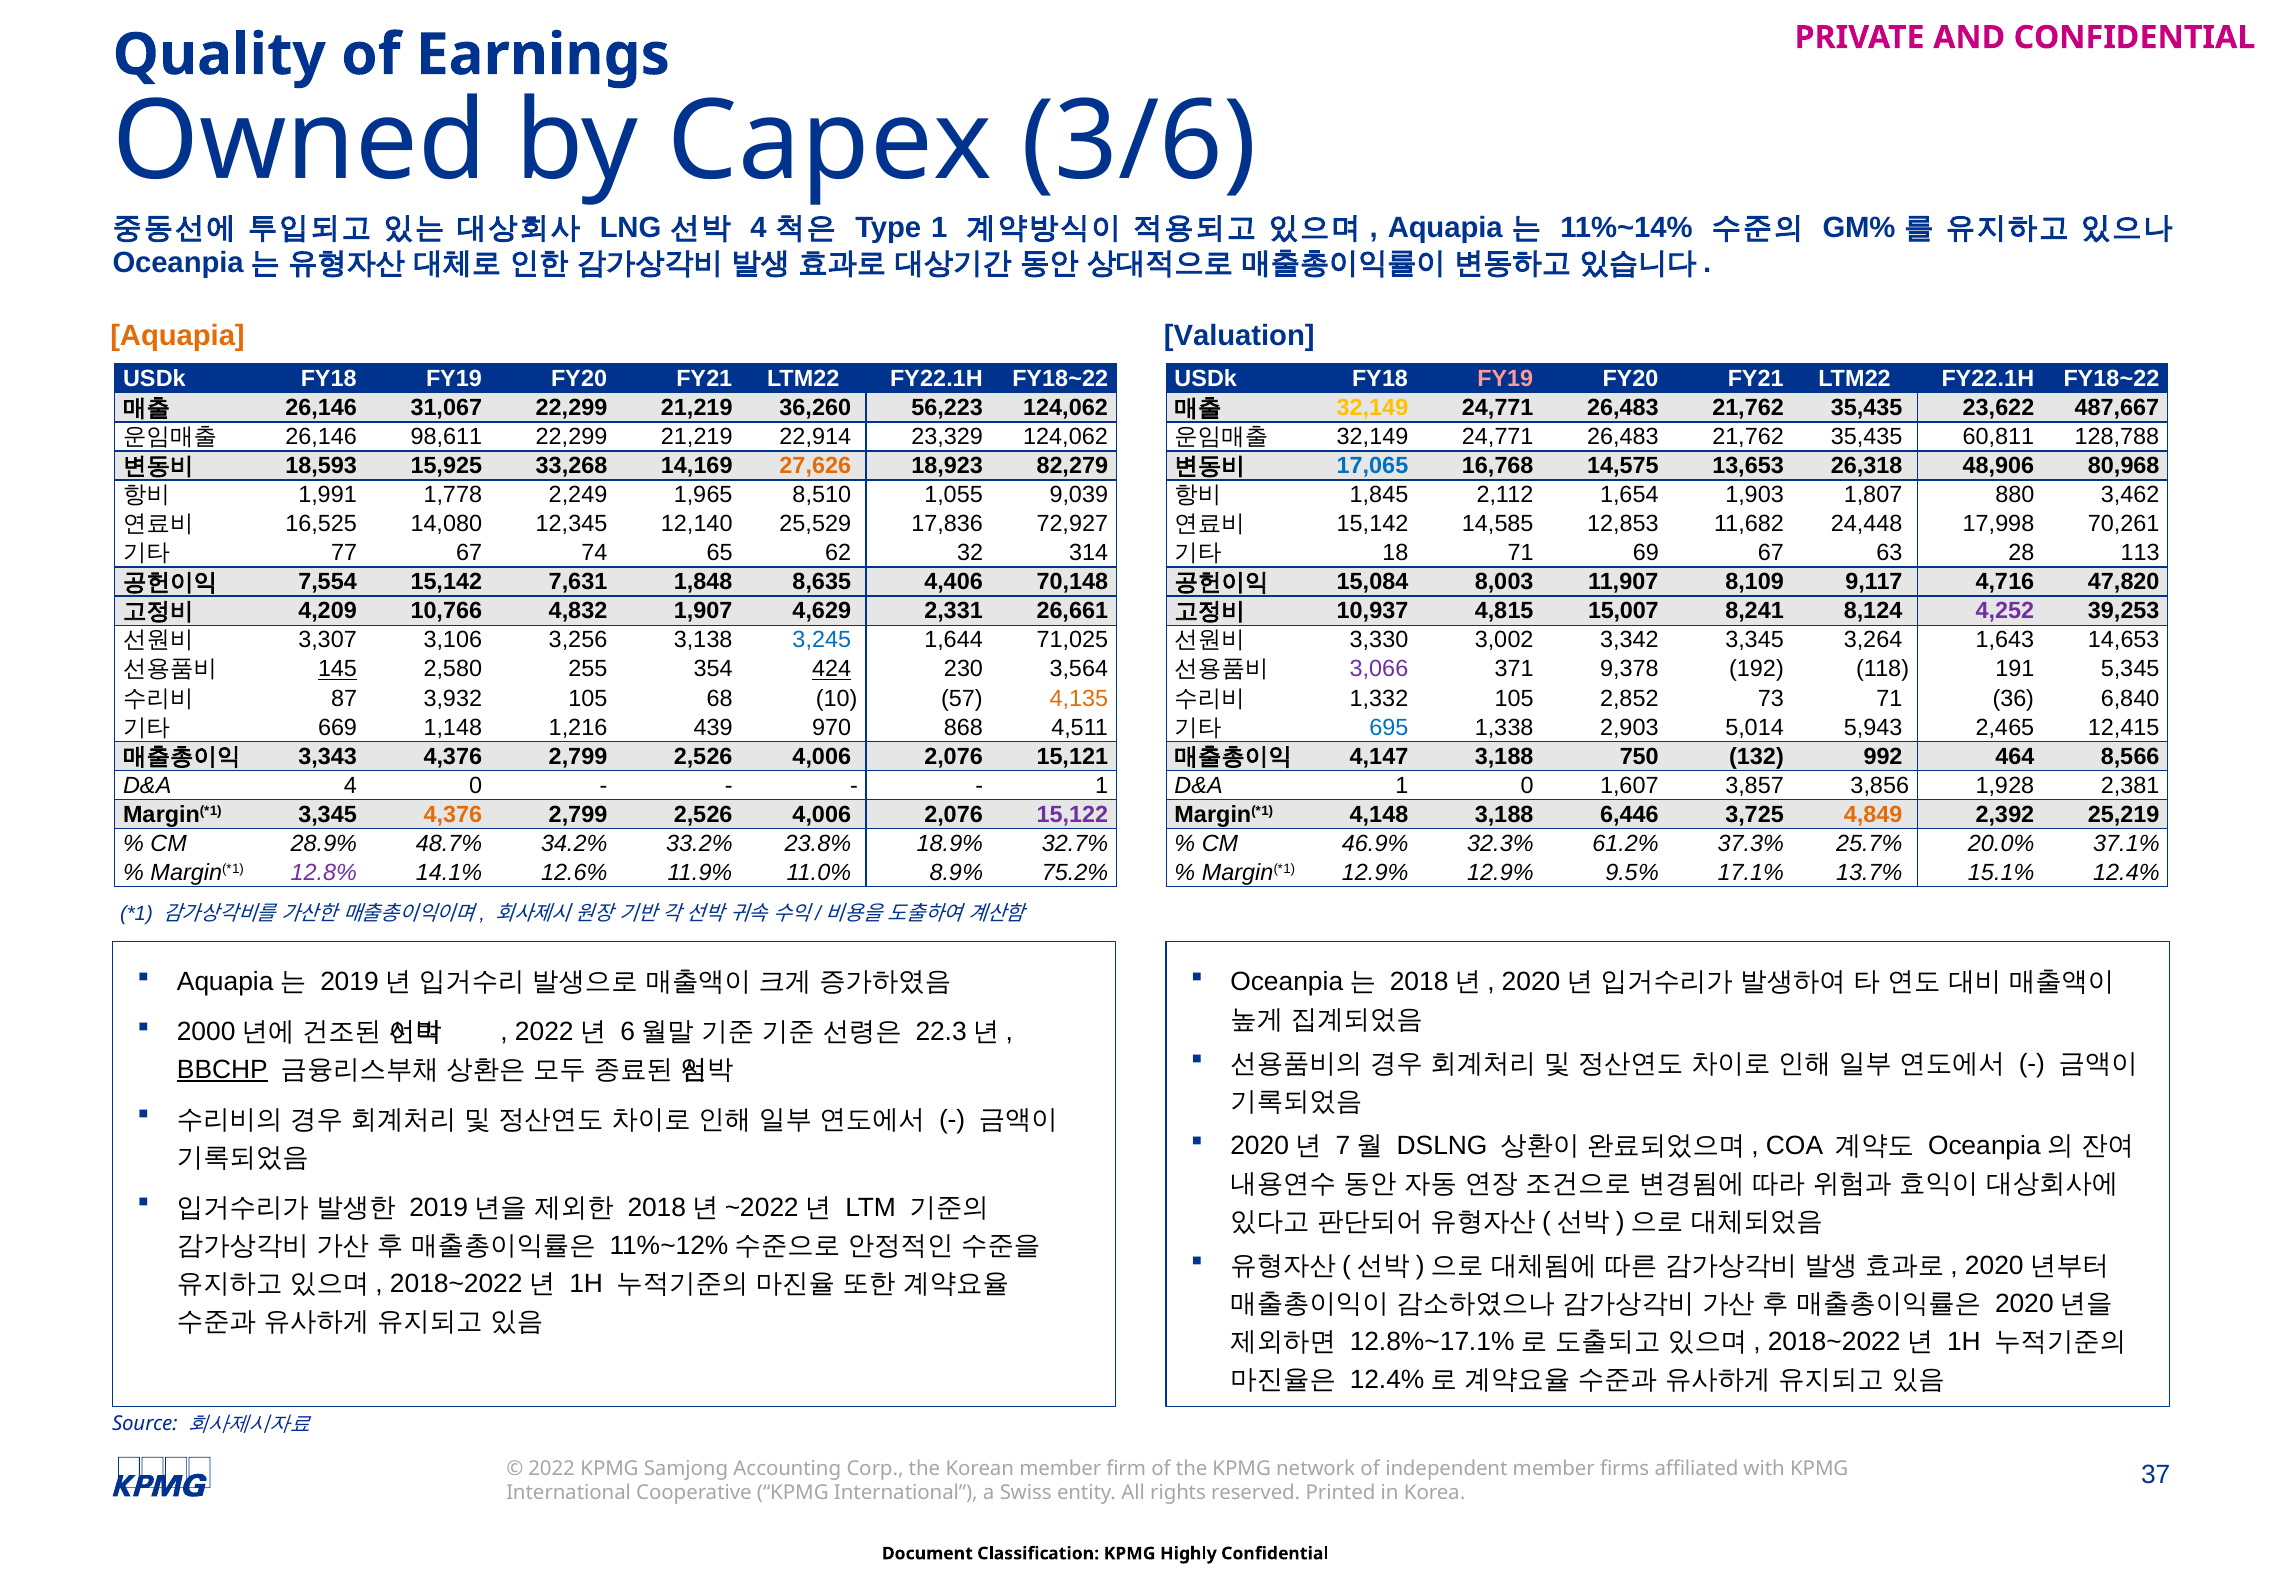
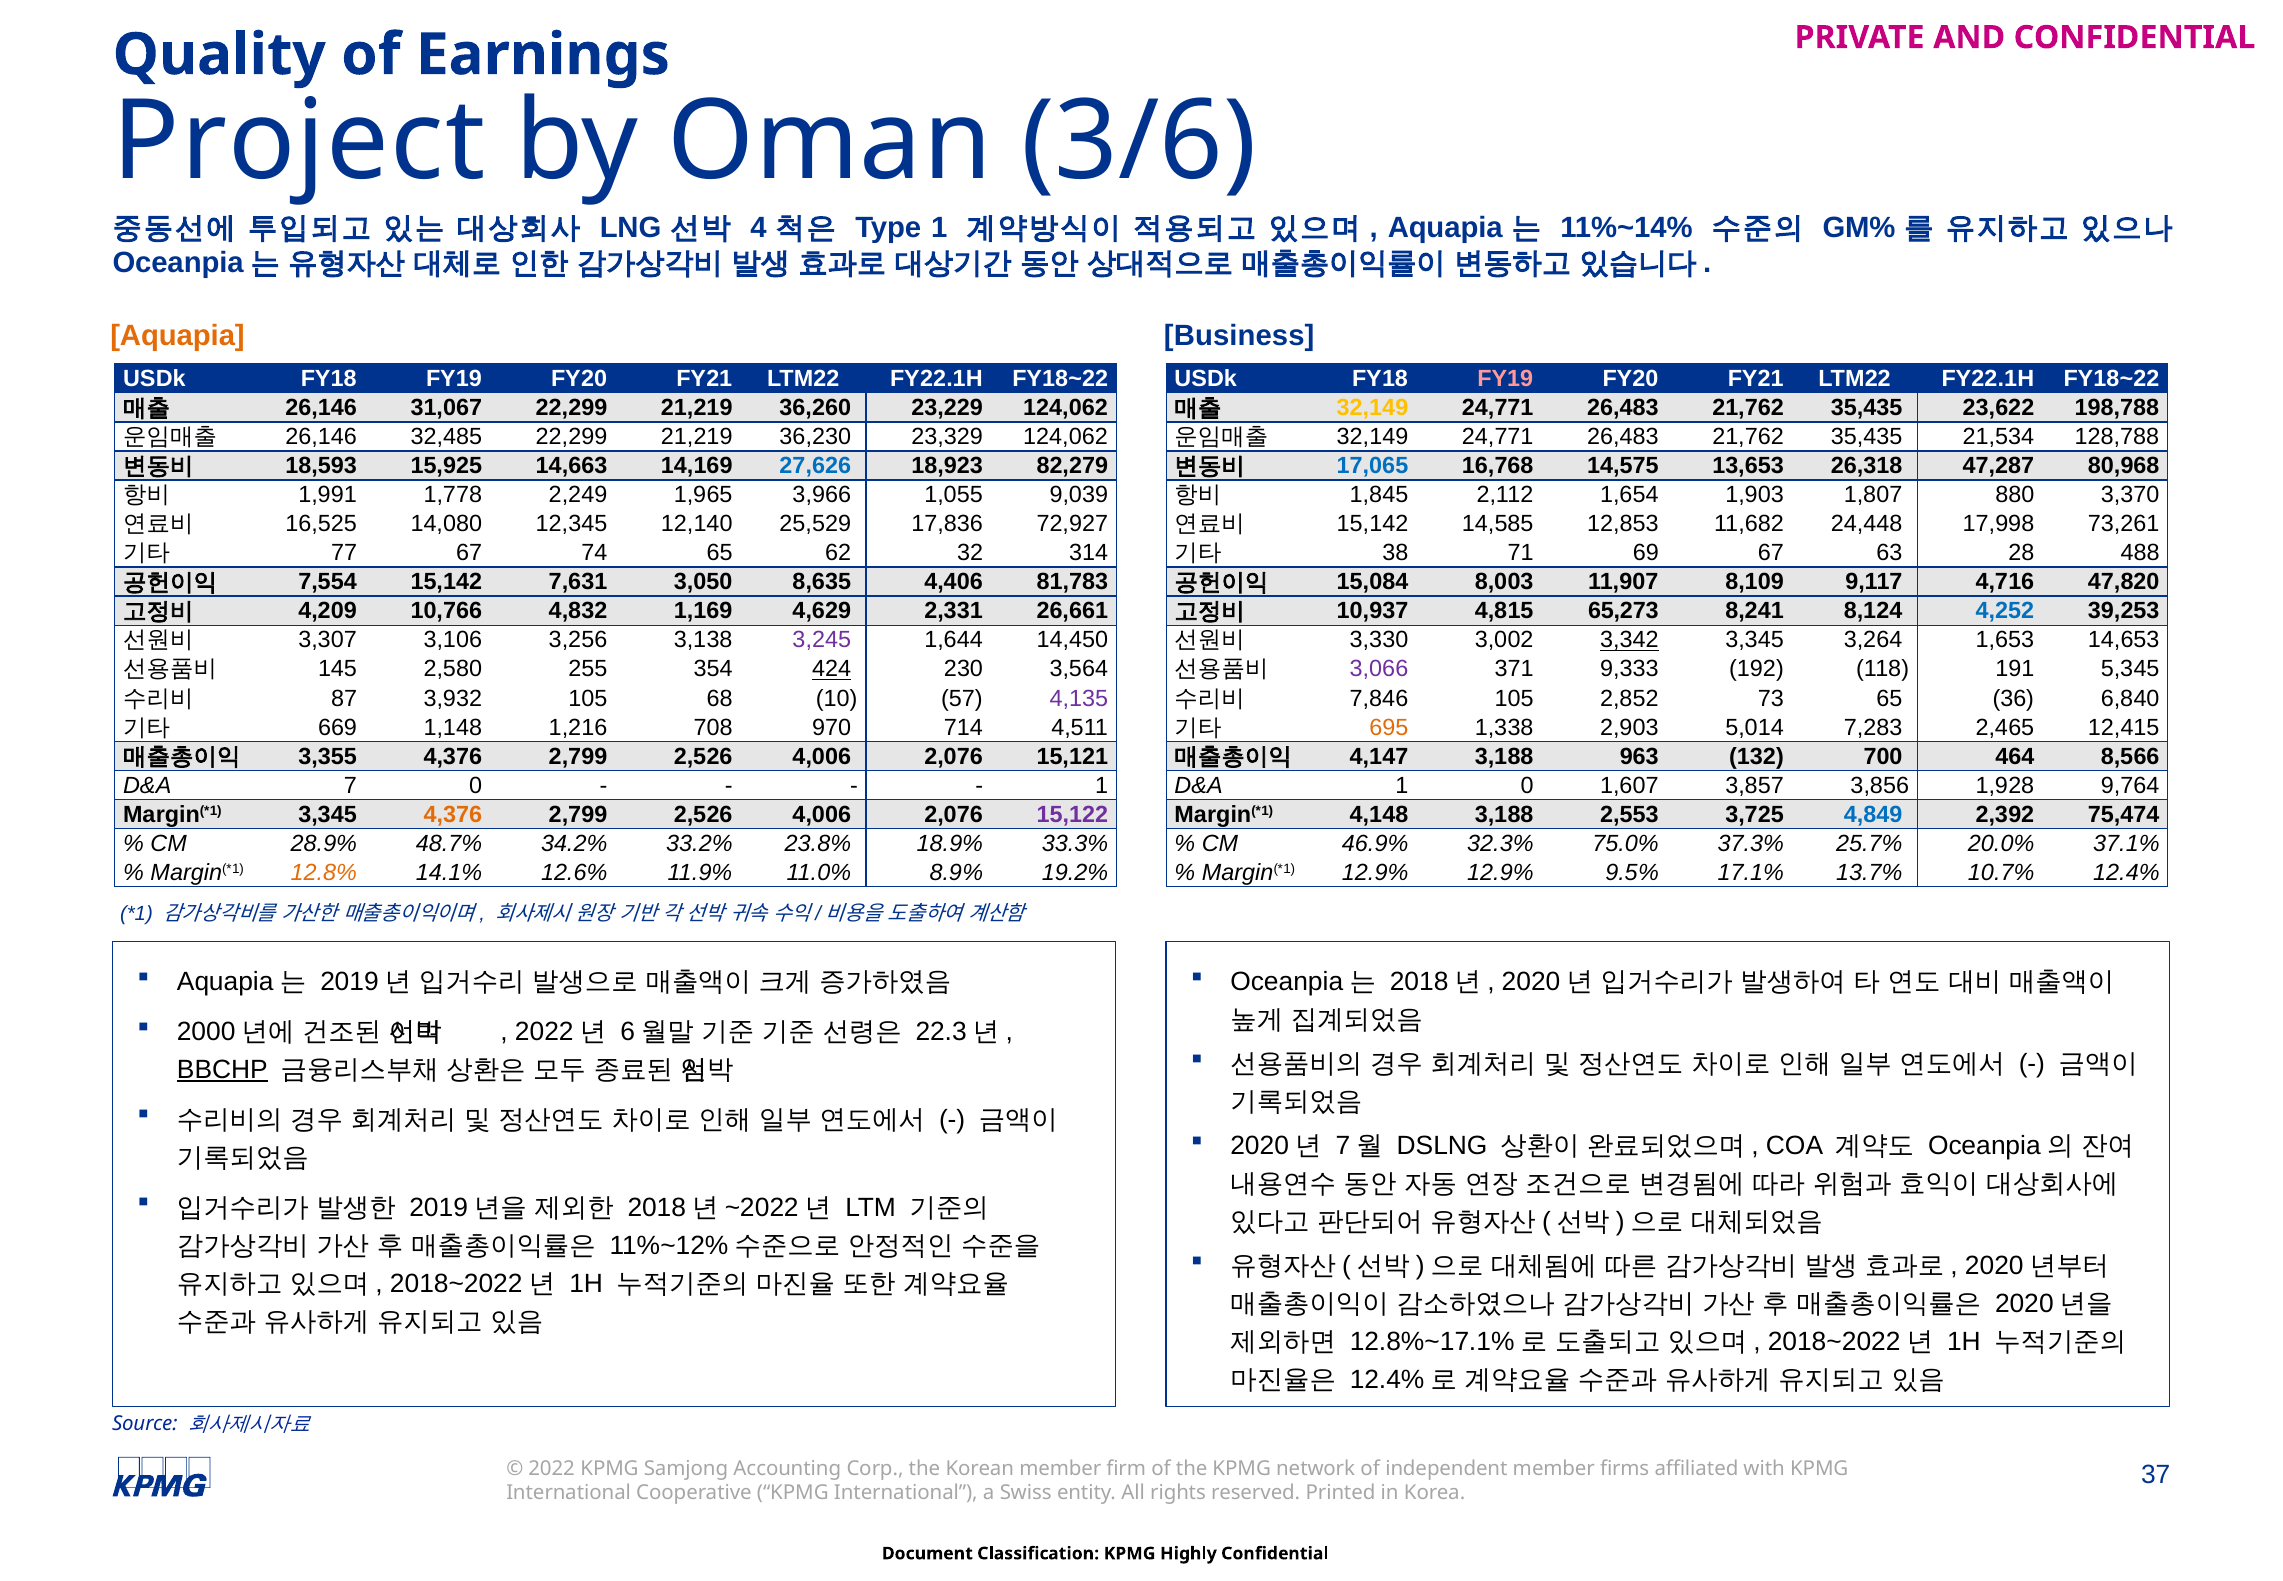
Owned: Owned -> Project (299, 142)
Capex: Capex -> Oman (830, 142)
Valuation: Valuation -> Business (1239, 336)
56,223: 56,223 -> 23,229 (947, 408)
487,667: 487,667 -> 198,788 (2117, 408)
98,611: 98,611 -> 32,485 (446, 437)
22,914: 22,914 -> 36,230 (815, 437)
60,811: 60,811 -> 21,534 (1998, 437)
33,268: 33,268 -> 14,663 (572, 466)
27,626 colour: orange -> blue (815, 466)
48,906: 48,906 -> 47,287 (1998, 466)
8,510: 8,510 -> 3,966 (822, 495)
3,462: 3,462 -> 3,370 (2130, 495)
70,261: 70,261 -> 73,261 (2124, 524)
18: 18 -> 38 (1395, 553)
113: 113 -> 488 (2140, 553)
1,848: 1,848 -> 3,050 (703, 582)
70,148: 70,148 -> 81,783 (1072, 582)
1,907: 1,907 -> 1,169 (703, 611)
15,007: 15,007 -> 65,273 (1623, 611)
4,252 colour: purple -> blue (2005, 611)
3,245 colour: blue -> purple (822, 640)
71,025: 71,025 -> 14,450 (1072, 640)
3,342 underline: none -> present (1629, 640)
1,643: 1,643 -> 1,653 (2005, 640)
145 underline: present -> none (338, 669)
9,378: 9,378 -> 9,333 (1629, 669)
4,135 colour: orange -> purple (1079, 698)
1,332: 1,332 -> 7,846 (1379, 698)
73 71: 71 -> 65 (1889, 698)
439: 439 -> 708 (713, 727)
868: 868 -> 714 (963, 727)
695 colour: blue -> orange (1389, 727)
5,943: 5,943 -> 7,283 (1873, 727)
3,343: 3,343 -> 3,355 (328, 756)
750: 750 -> 963 (1639, 756)
992: 992 -> 700 (1883, 756)
D&A 4: 4 -> 7 (350, 785)
2,381: 2,381 -> 9,764 (2130, 785)
6,446: 6,446 -> 2,553 (1629, 814)
4,849 colour: orange -> blue (1873, 814)
25,219: 25,219 -> 75,474 (2124, 814)
32.7%: 32.7% -> 33.3% (1075, 843)
61.2%: 61.2% -> 75.0% (1626, 843)
12.8% colour: purple -> orange (324, 872)
75.2%: 75.2% -> 19.2% (1075, 872)
15.1%: 15.1% -> 10.7% (2001, 872)
